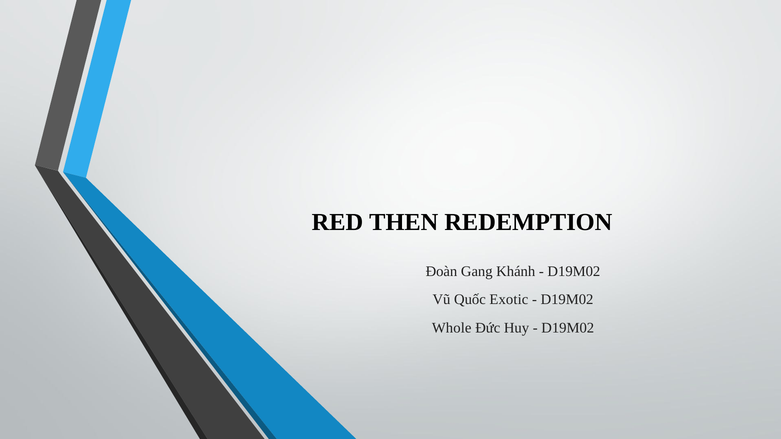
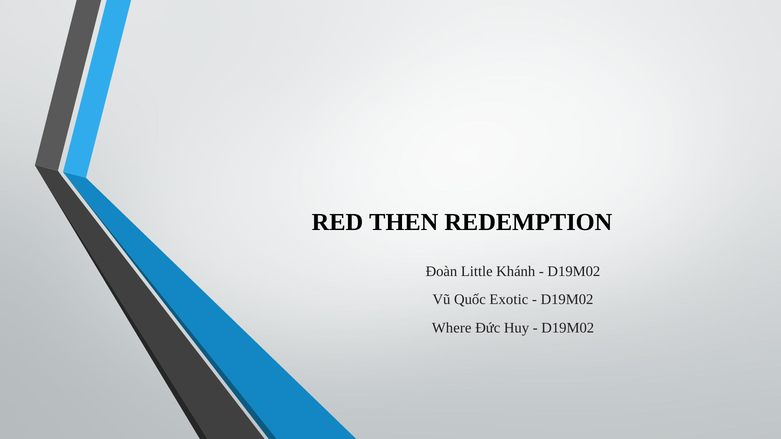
Gang: Gang -> Little (477, 271)
Whole: Whole -> Where (452, 328)
